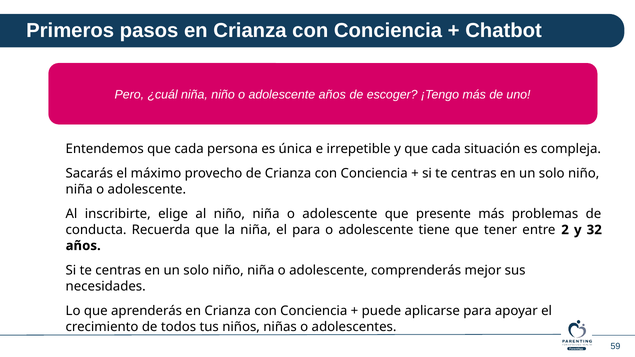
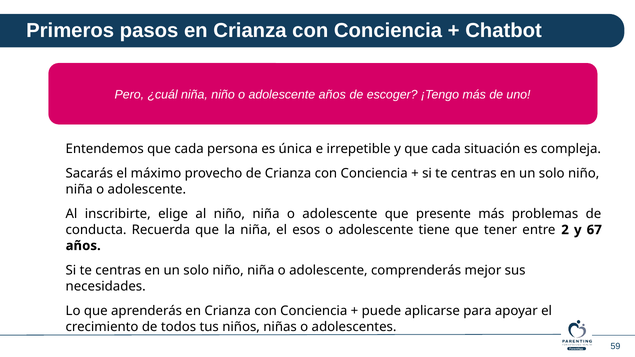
el para: para -> esos (306, 230)
32: 32 -> 67 (594, 230)
